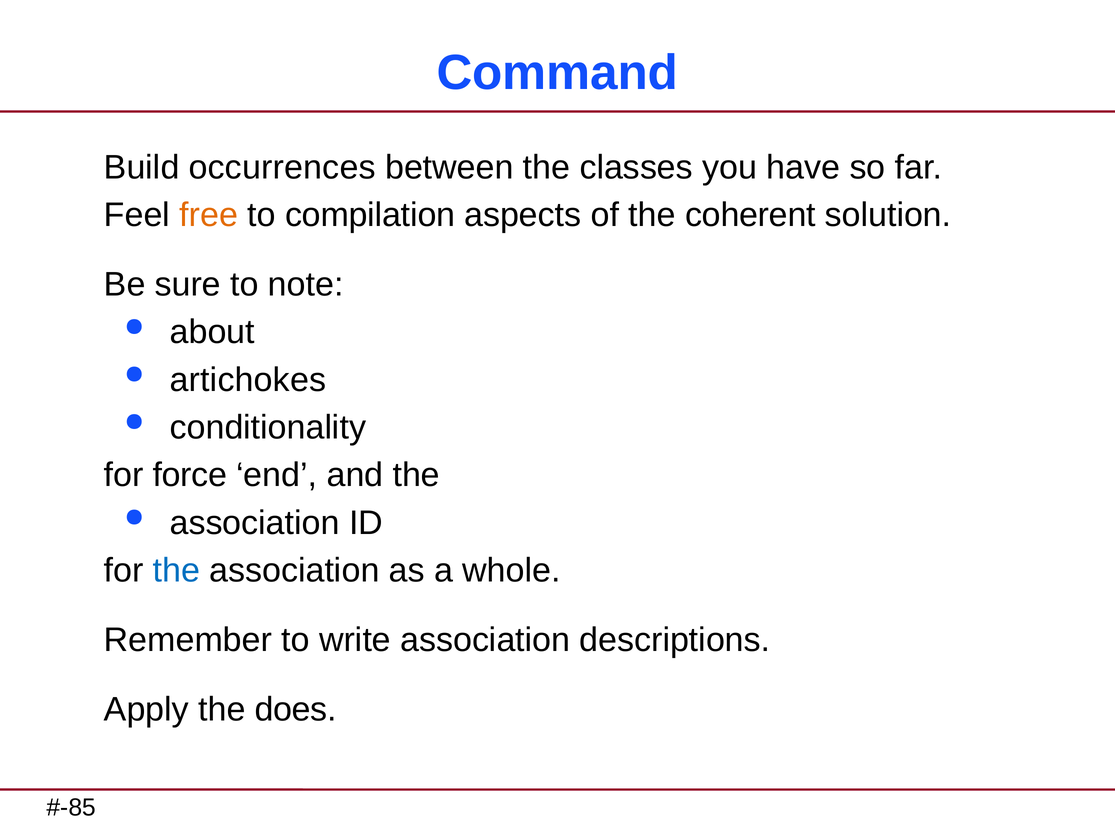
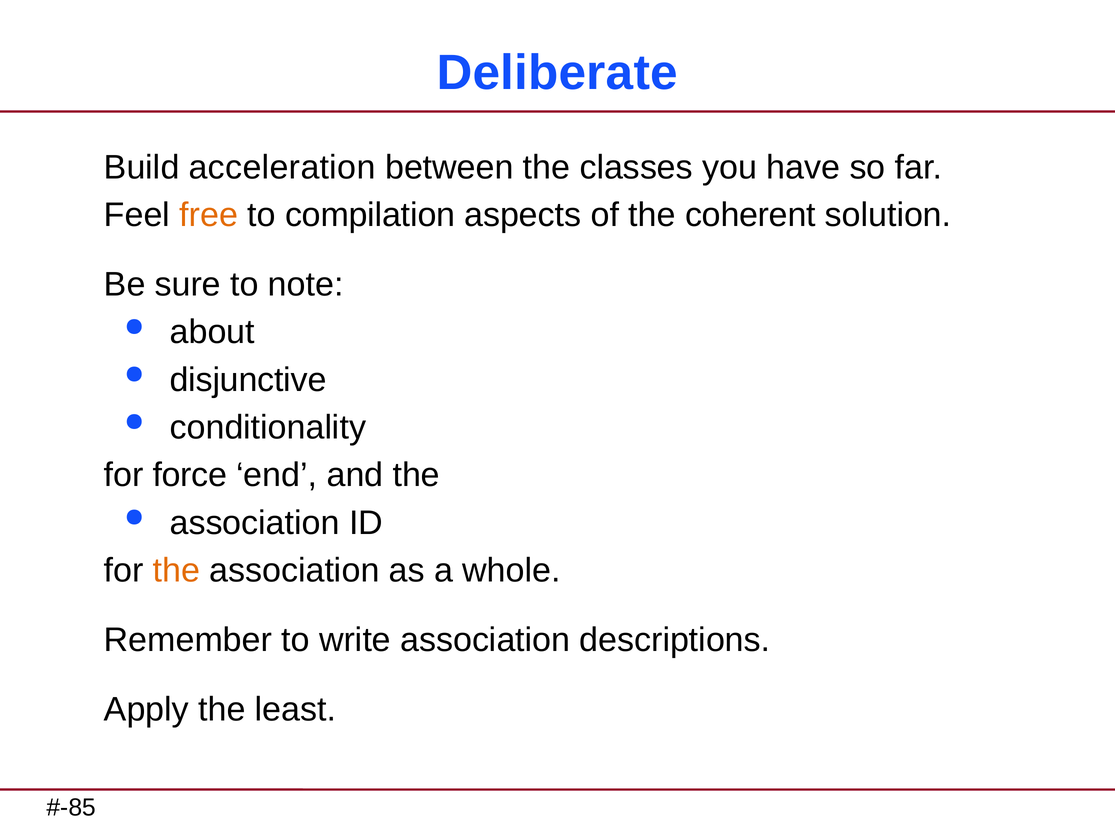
Command: Command -> Deliberate (557, 73)
occurrences: occurrences -> acceleration (282, 168)
artichokes: artichokes -> disjunctive (248, 380)
the colour: blue -> orange (177, 571)
does: does -> least (295, 710)
